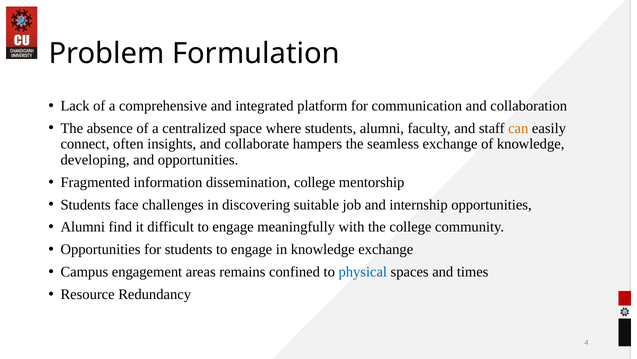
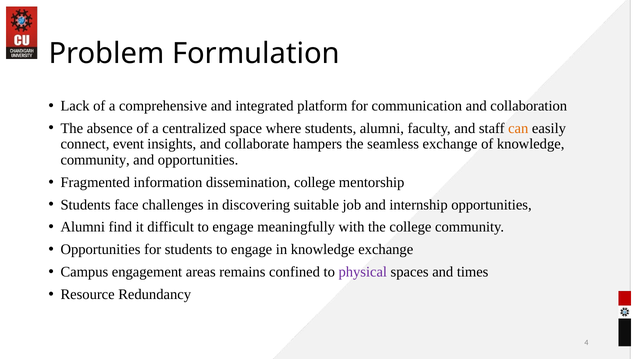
often: often -> event (128, 144)
developing: developing -> community (95, 159)
physical colour: blue -> purple (363, 271)
